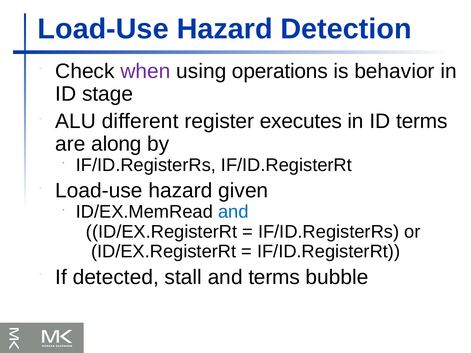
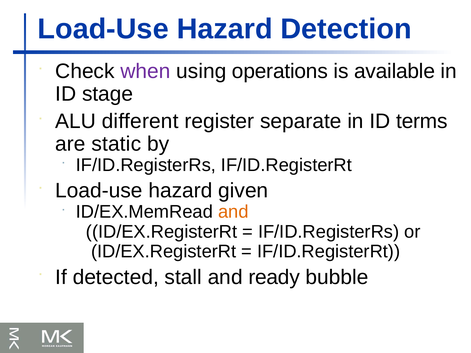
behavior: behavior -> available (395, 71)
executes: executes -> separate (301, 121)
along: along -> static (116, 144)
and colour: blue -> orange (233, 212)
and terms: terms -> ready (274, 277)
